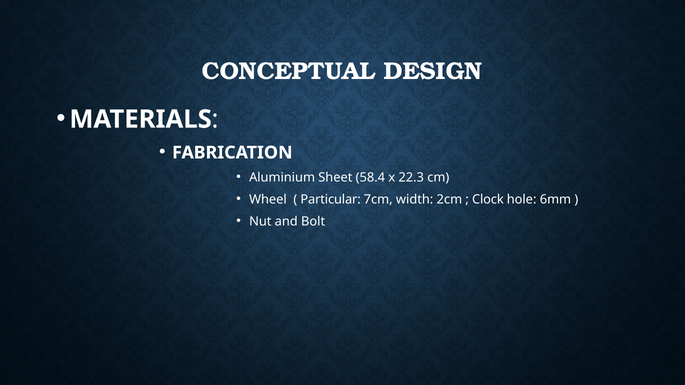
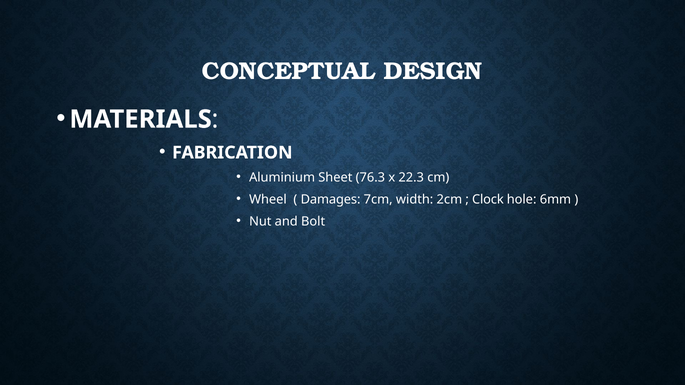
58.4: 58.4 -> 76.3 (370, 177)
Particular: Particular -> Damages (331, 199)
